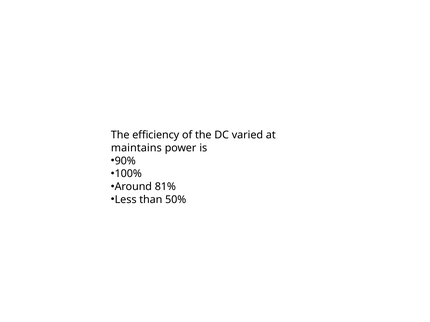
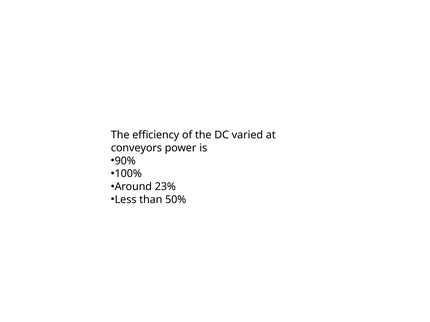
maintains: maintains -> conveyors (136, 148)
81%: 81% -> 23% (165, 187)
